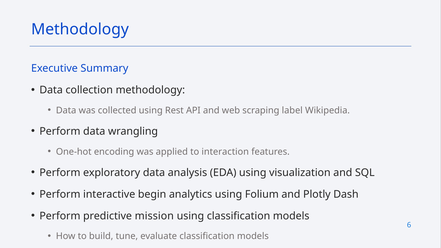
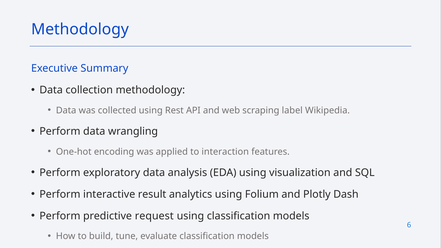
begin: begin -> result (152, 194)
mission: mission -> request (154, 216)
